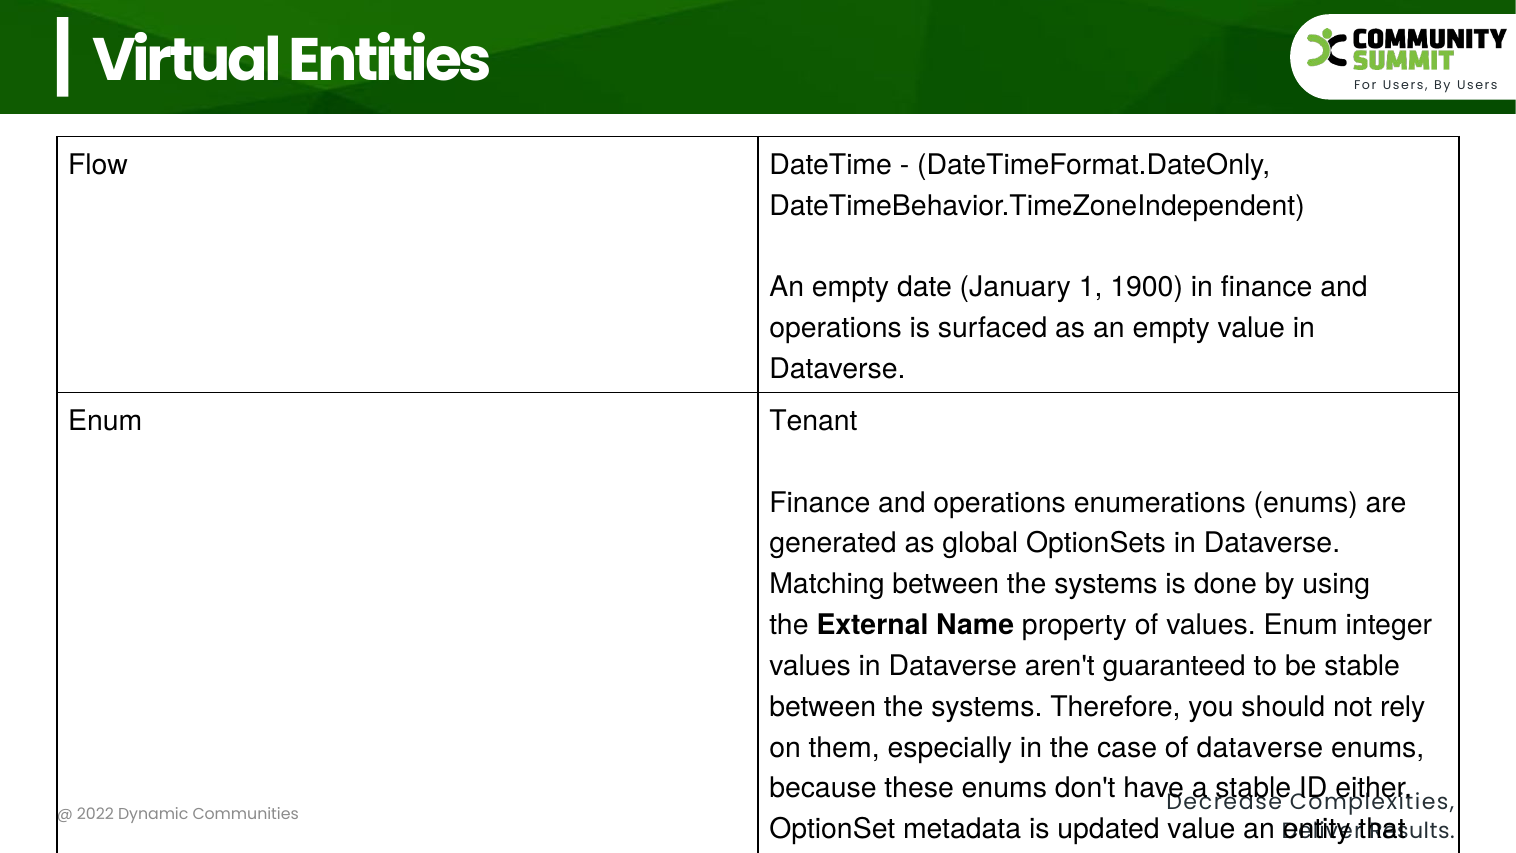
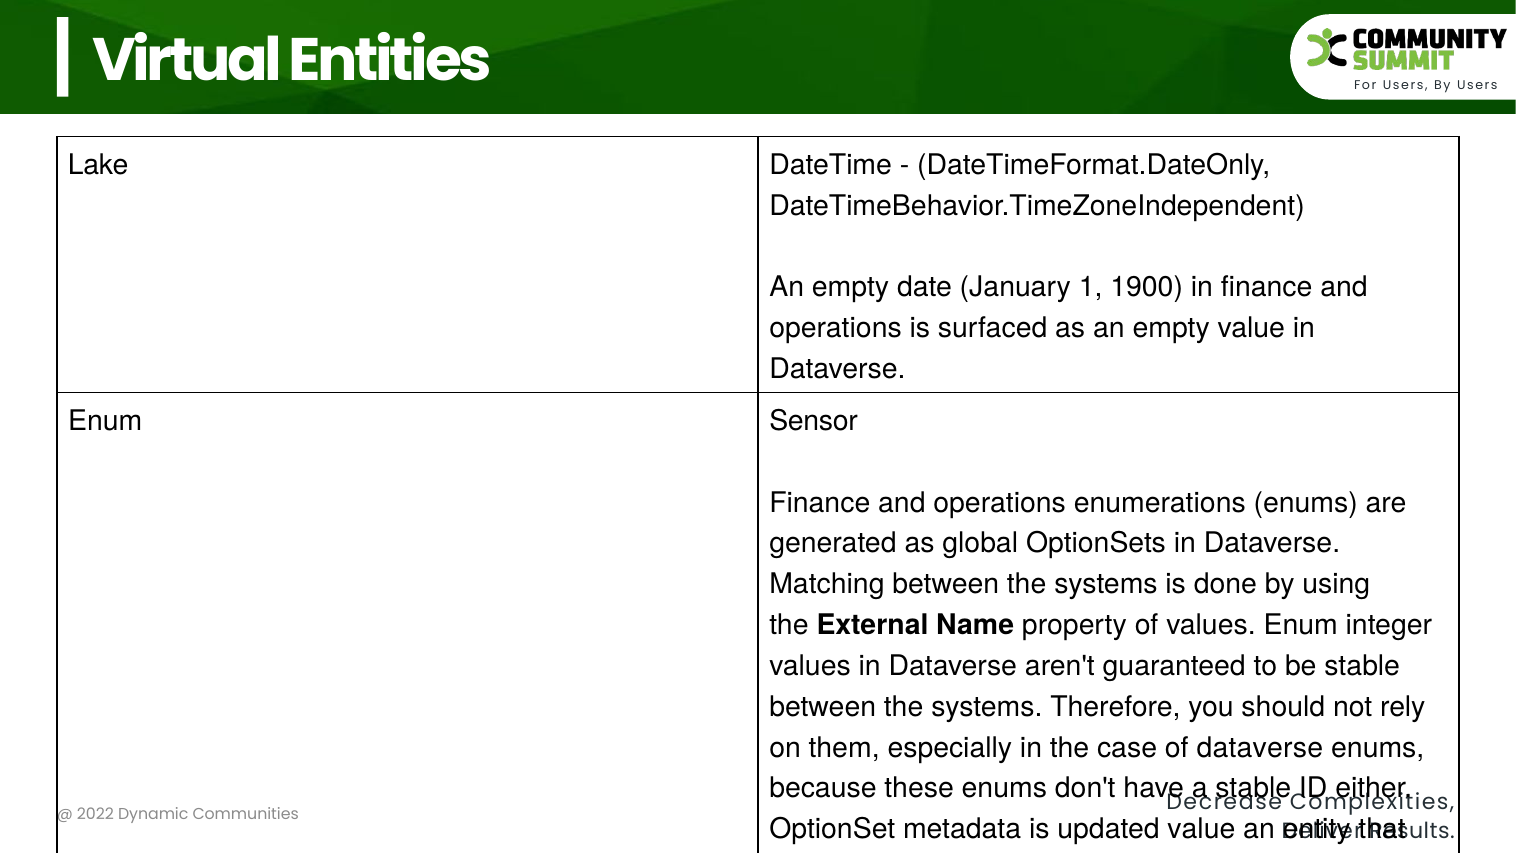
Flow: Flow -> Lake (98, 165)
Tenant: Tenant -> Sensor (814, 421)
